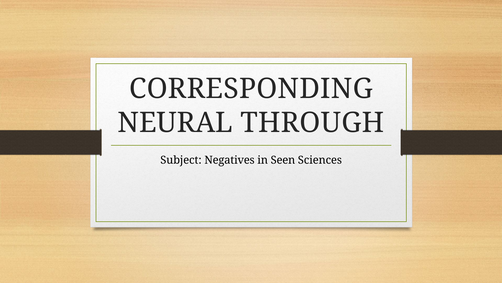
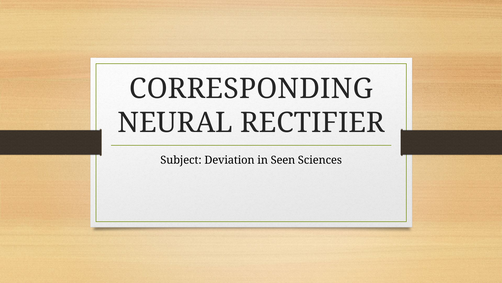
THROUGH: THROUGH -> RECTIFIER (312, 123)
Negatives: Negatives -> Deviation (229, 160)
